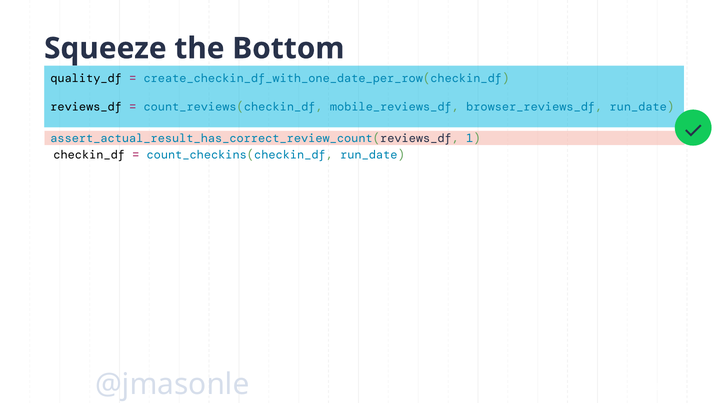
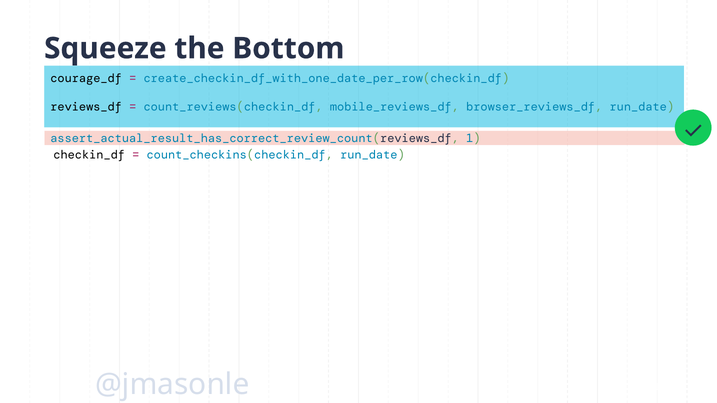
quality_df: quality_df -> courage_df (86, 78)
